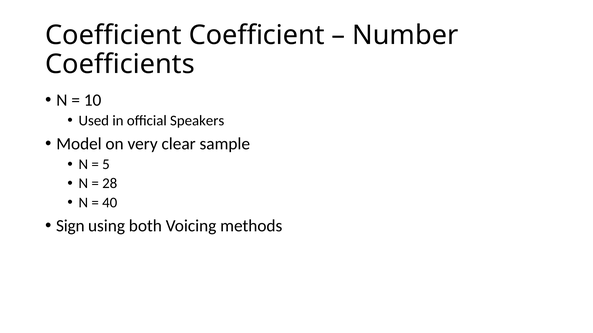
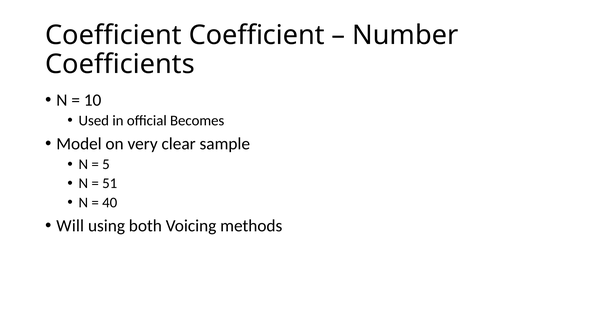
Speakers: Speakers -> Becomes (197, 121)
28: 28 -> 51 (110, 184)
Sign: Sign -> Will (70, 226)
